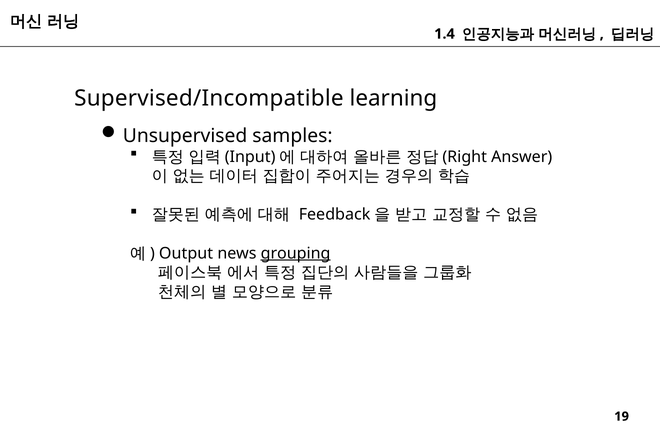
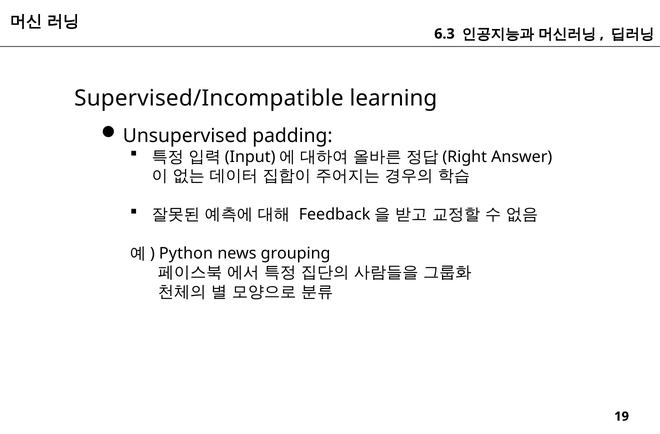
1.4: 1.4 -> 6.3 (444, 34)
samples: samples -> padding (292, 136)
Output: Output -> Python (186, 253)
grouping underline: present -> none (296, 253)
